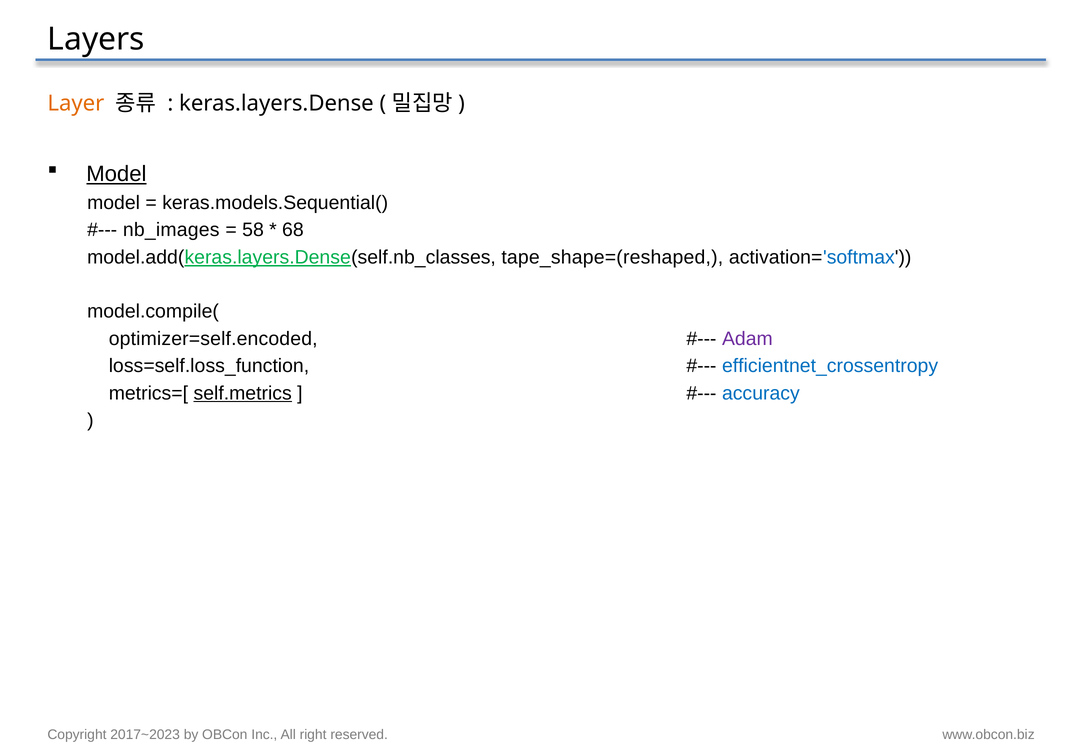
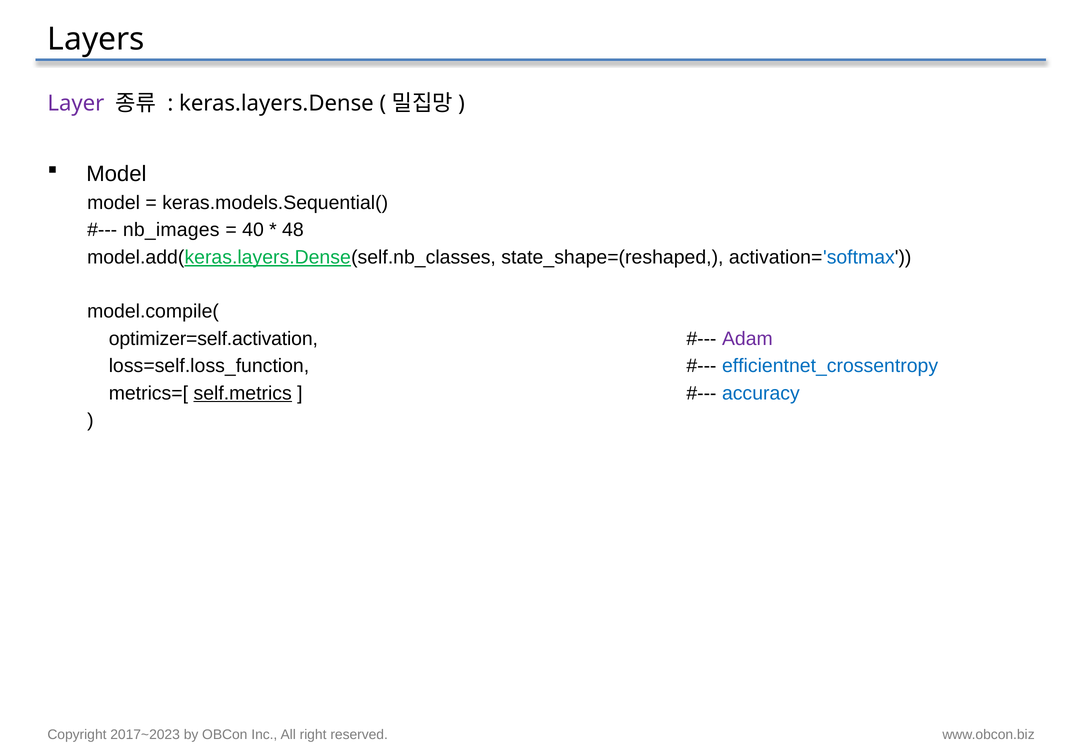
Layer colour: orange -> purple (76, 103)
Model underline: present -> none (116, 174)
58: 58 -> 40 (253, 230)
68: 68 -> 48 (293, 230)
tape_shape=(reshaped: tape_shape=(reshaped -> state_shape=(reshaped (612, 257)
optimizer=self.encoded: optimizer=self.encoded -> optimizer=self.activation (213, 339)
